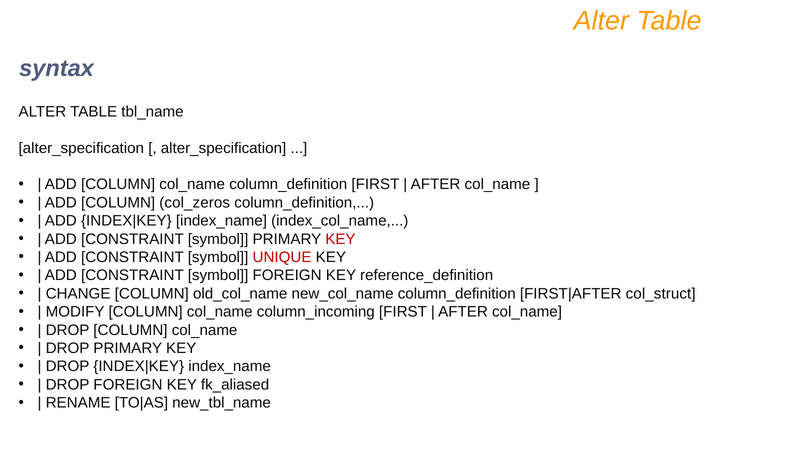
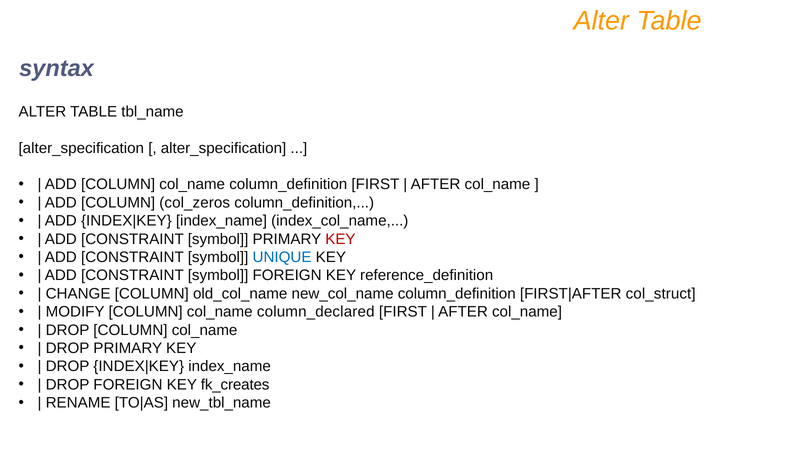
UNIQUE colour: red -> blue (282, 257)
column_incoming: column_incoming -> column_declared (316, 312)
fk_aliased: fk_aliased -> fk_creates (235, 385)
